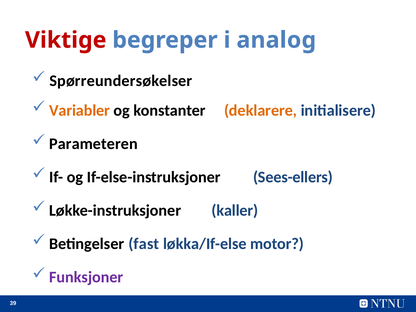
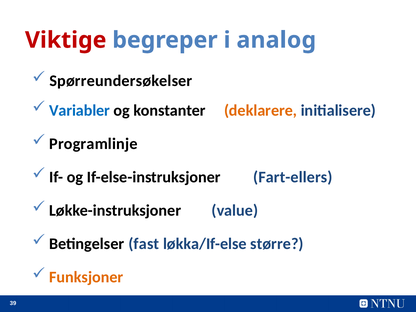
Variabler colour: orange -> blue (80, 111)
Parameteren: Parameteren -> Programlinje (93, 144)
Sees-ellers: Sees-ellers -> Fart-ellers (293, 177)
kaller: kaller -> value (235, 210)
motor: motor -> større (277, 244)
Funksjoner colour: purple -> orange (86, 277)
